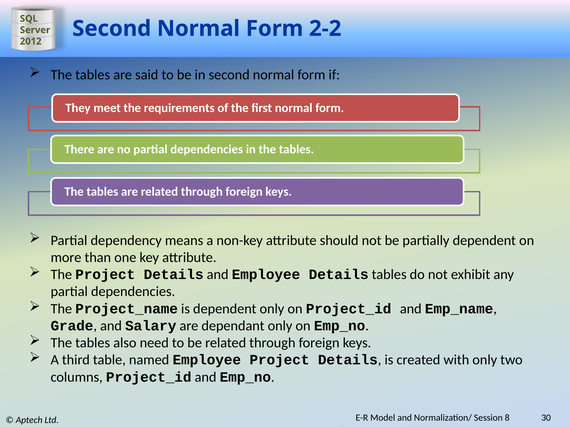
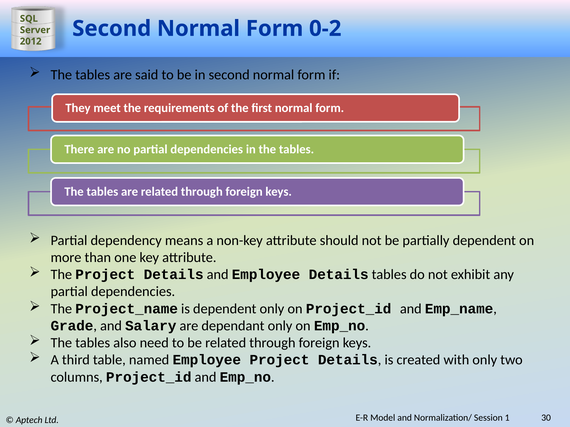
2-2: 2-2 -> 0-2 (325, 29)
8: 8 -> 1 (507, 418)
